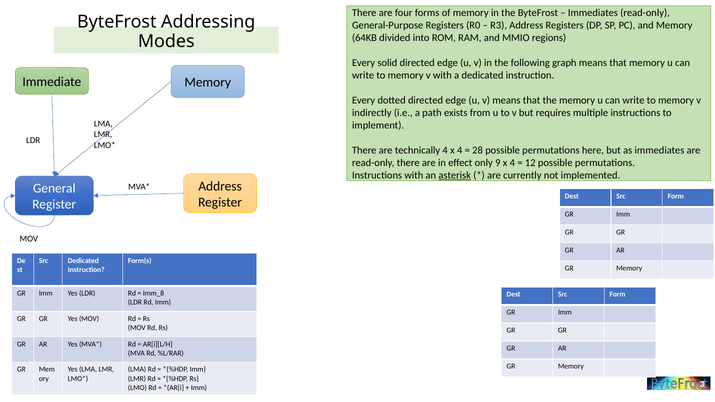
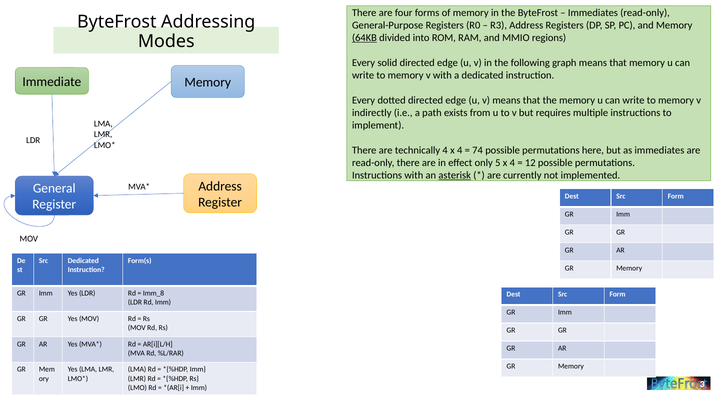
64KB underline: none -> present (364, 38)
28: 28 -> 74 (478, 150)
9: 9 -> 5 (498, 163)
